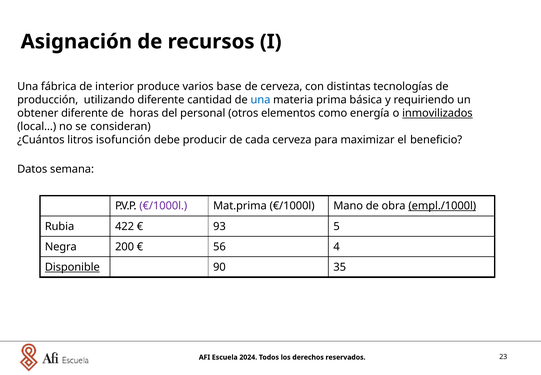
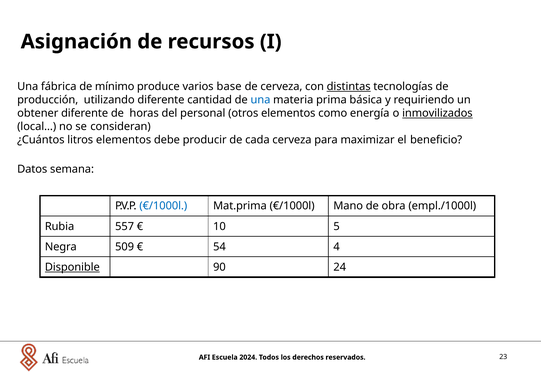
interior: interior -> mínimo (115, 87)
distintas underline: none -> present (349, 87)
litros isofunción: isofunción -> elementos (124, 140)
€/1000l colour: purple -> blue (163, 206)
empl./1000l underline: present -> none (442, 206)
422: 422 -> 557 (125, 226)
93: 93 -> 10 (219, 226)
200: 200 -> 509 (125, 246)
56: 56 -> 54 (219, 246)
35: 35 -> 24 (340, 267)
